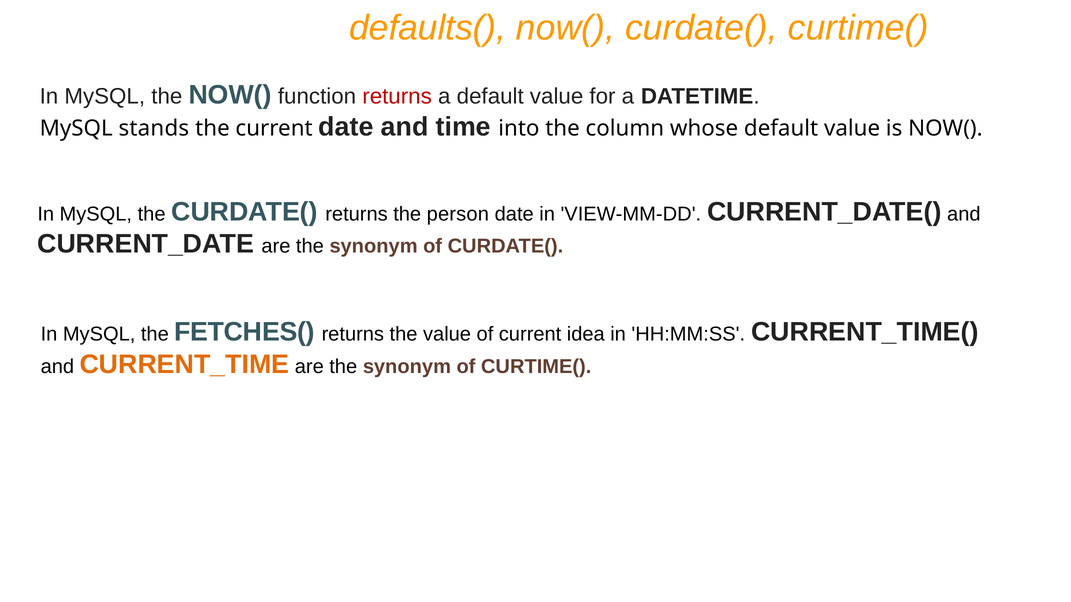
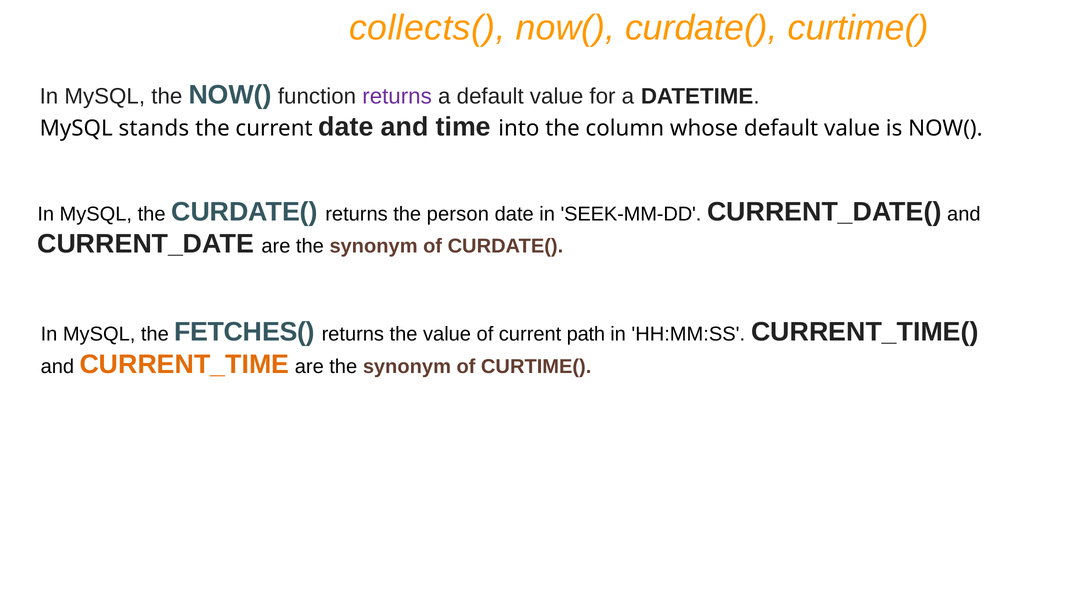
defaults(: defaults( -> collects( (427, 28)
returns colour: red -> purple (397, 96)
VIEW-MM-DD: VIEW-MM-DD -> SEEK-MM-DD (631, 214)
idea: idea -> path (586, 335)
